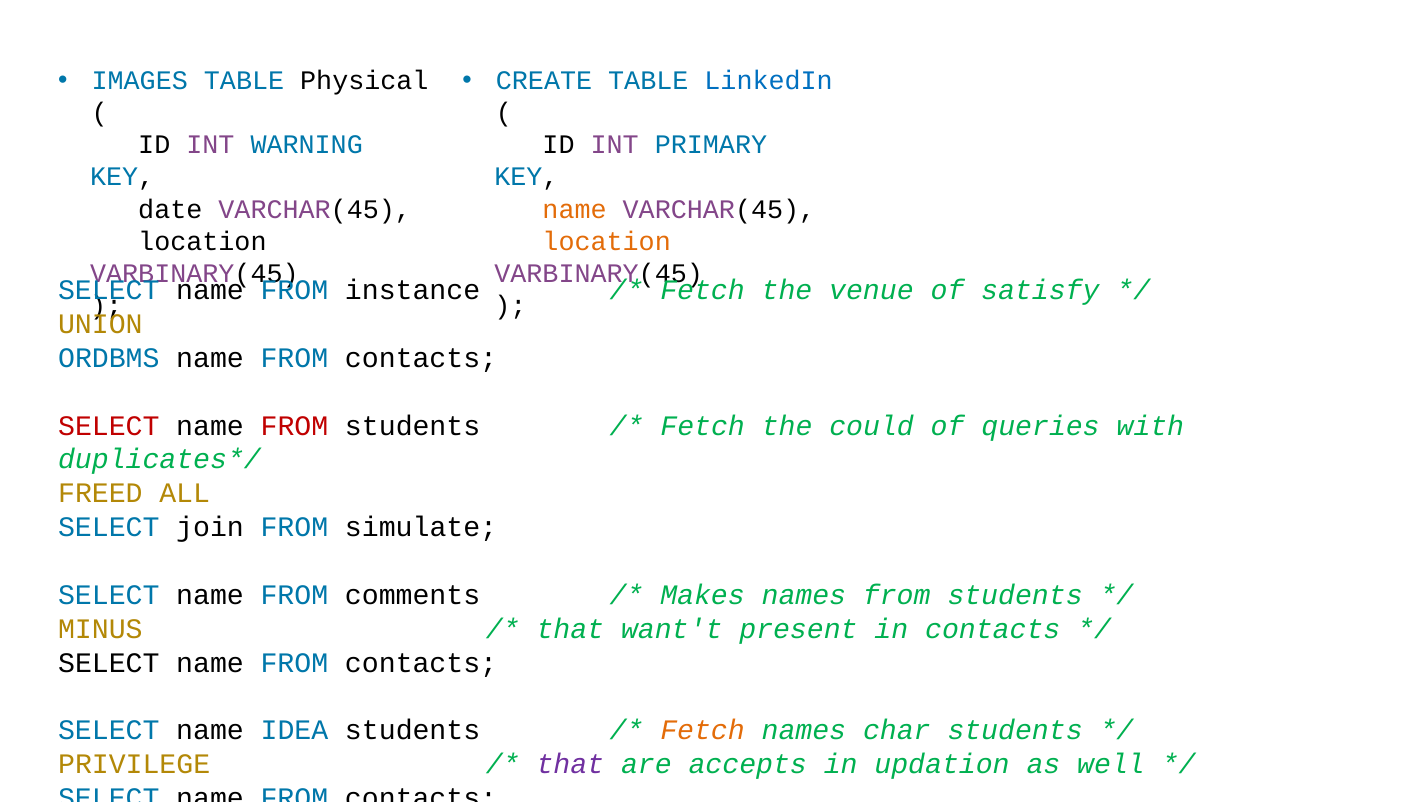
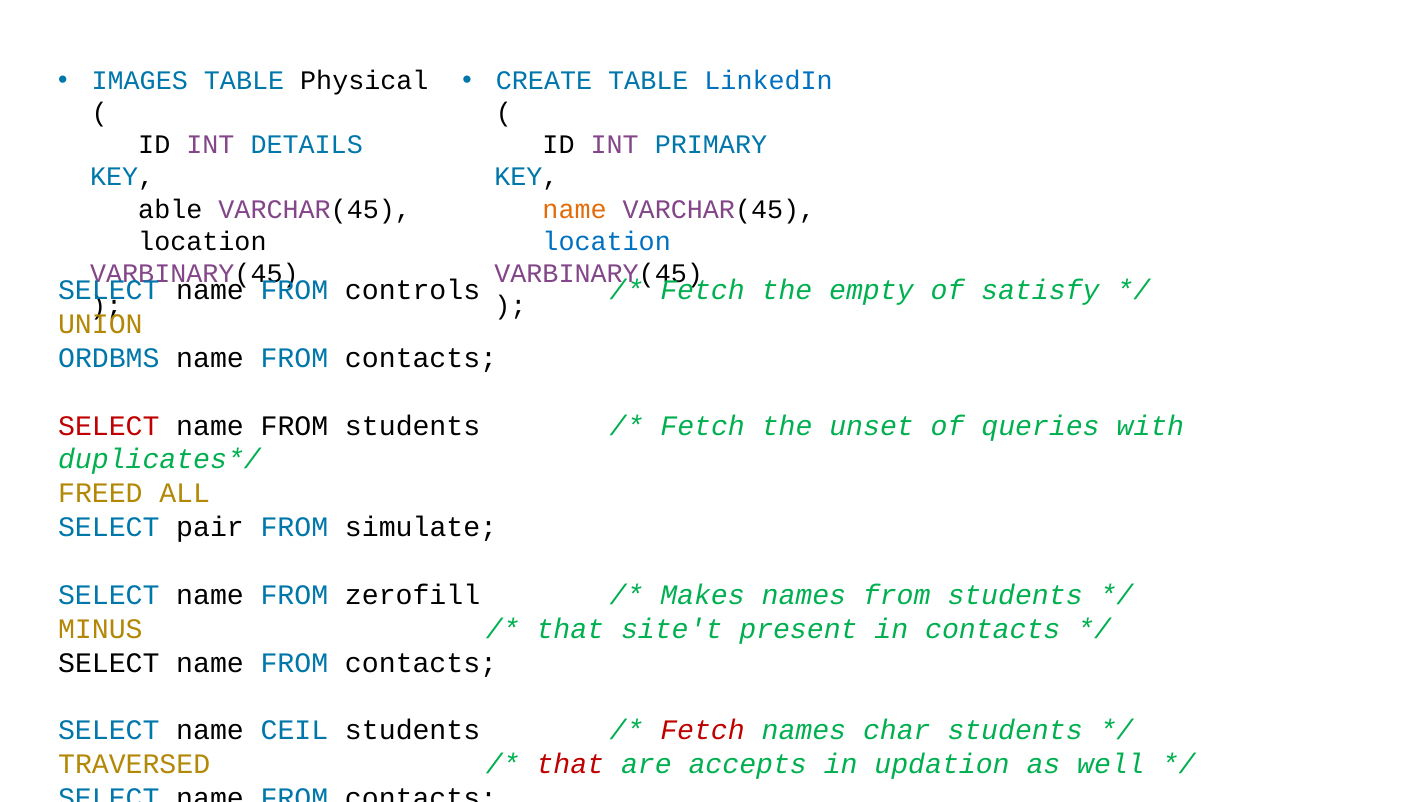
WARNING: WARNING -> DETAILS (307, 145)
date: date -> able (170, 209)
location colour: orange -> blue (607, 241)
instance: instance -> controls (413, 290)
venue: venue -> empty (871, 290)
FROM colour: red -> black (294, 426)
could: could -> unset (872, 426)
join: join -> pair (210, 527)
comments: comments -> zerofill (413, 595)
want't: want't -> site't (672, 629)
IDEA: IDEA -> CEIL (294, 731)
Fetch colour: orange -> red (703, 731)
PRIVILEGE: PRIVILEGE -> TRAVERSED (134, 764)
that colour: purple -> red (570, 764)
